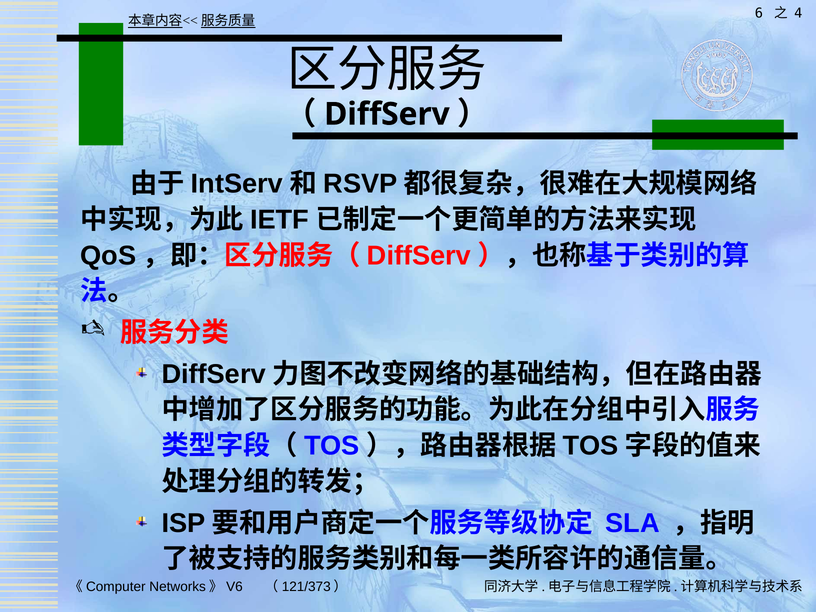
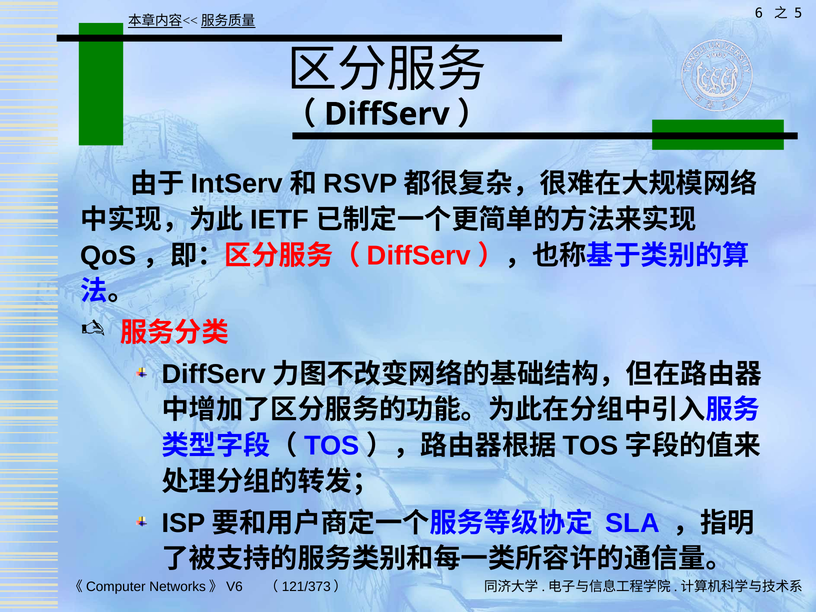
4: 4 -> 5 (798, 13)
